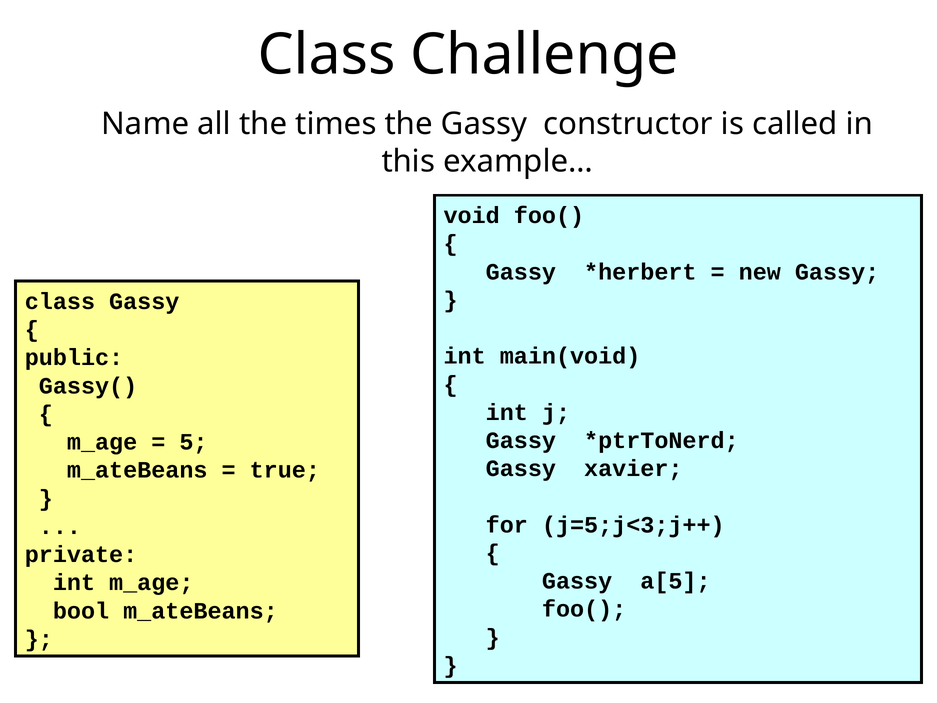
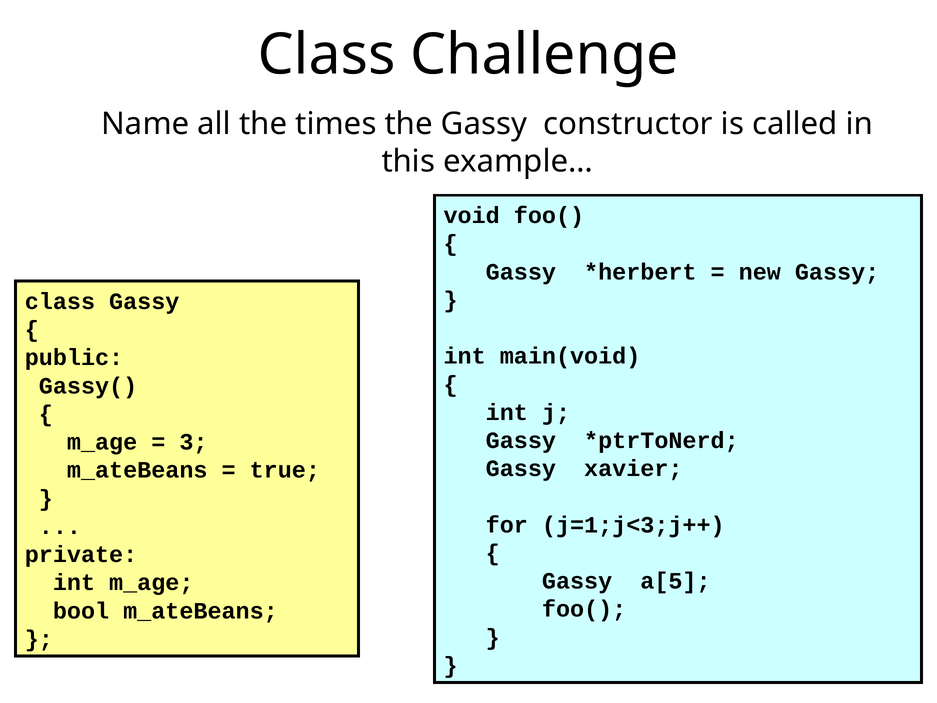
5: 5 -> 3 (193, 442)
j=5;j<3;j++: j=5;j<3;j++ -> j=1;j<3;j++ (633, 525)
